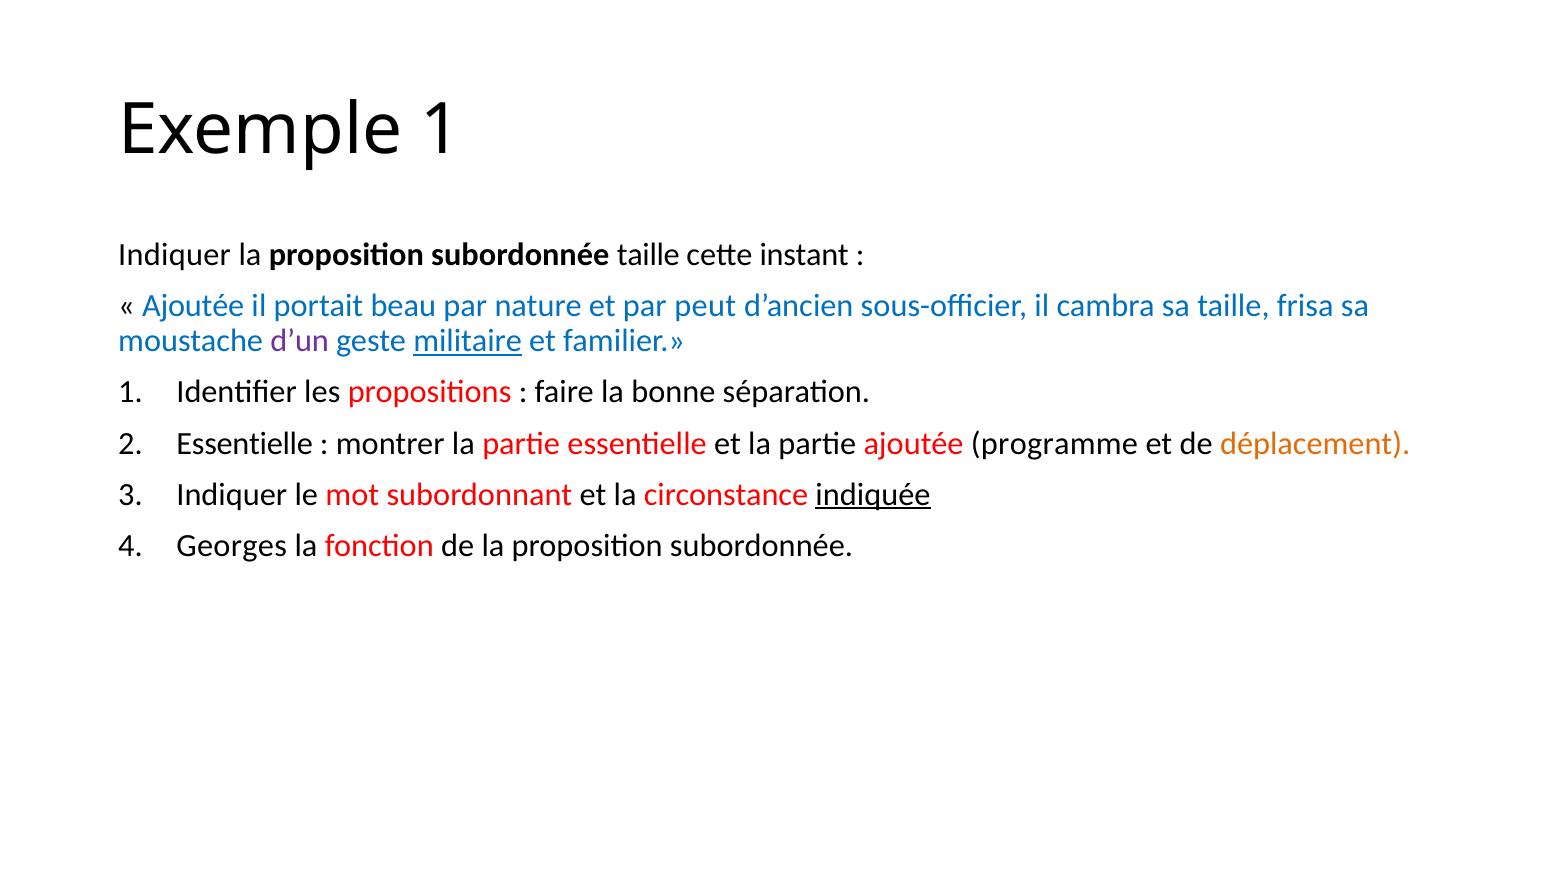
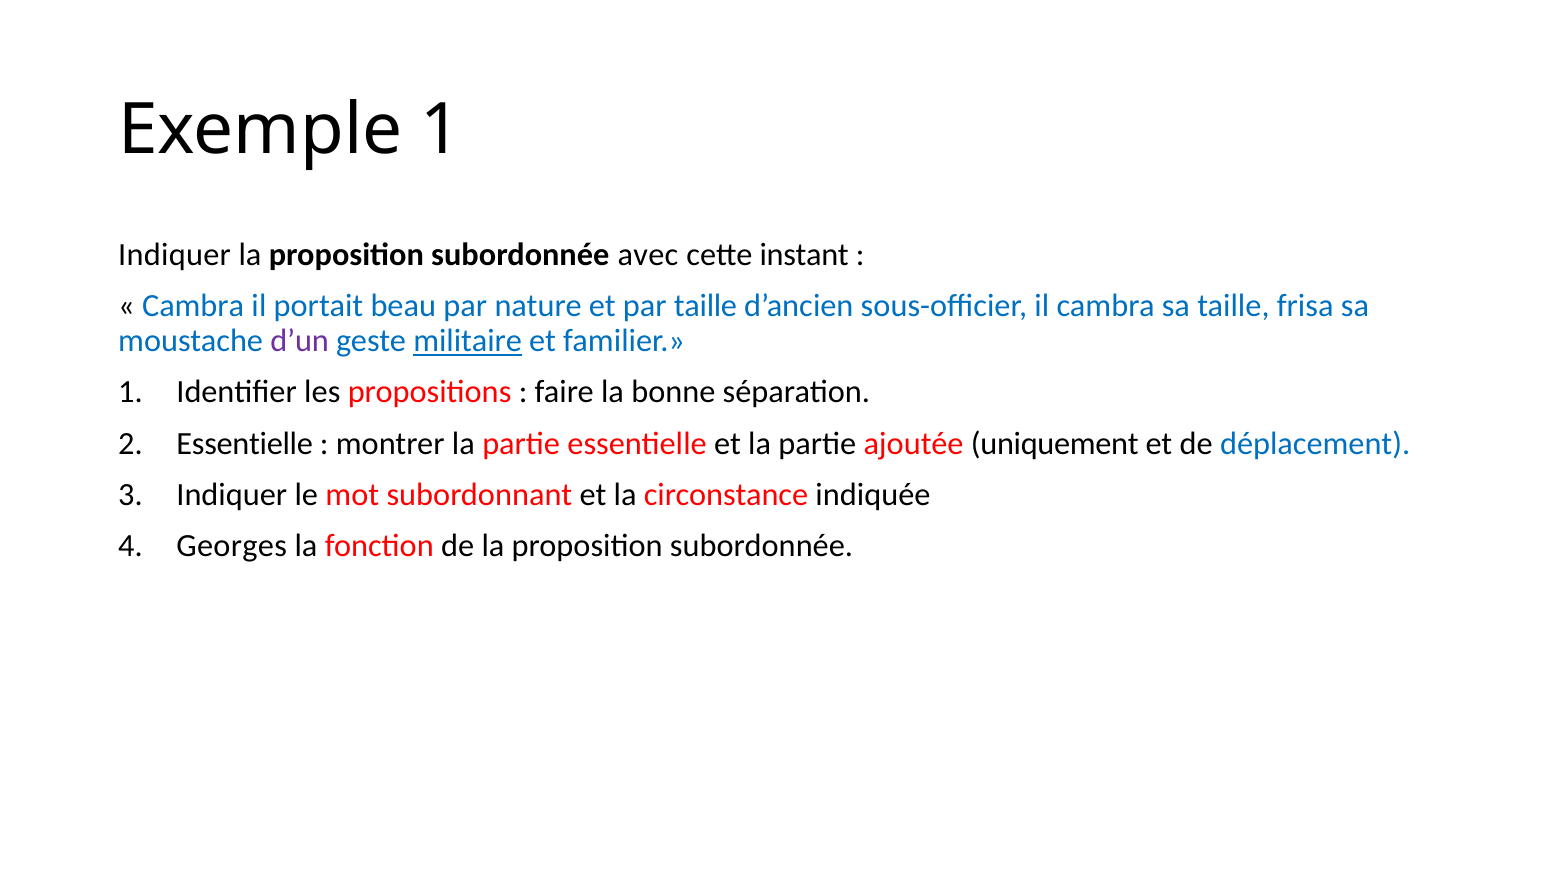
subordonnée taille: taille -> avec (648, 255)
Ajoutée: Ajoutée -> Cambra (193, 306)
par peut: peut -> taille (706, 306)
programme: programme -> uniquement (1055, 444)
déplacement colour: orange -> blue (1315, 444)
indiquée underline: present -> none (873, 495)
